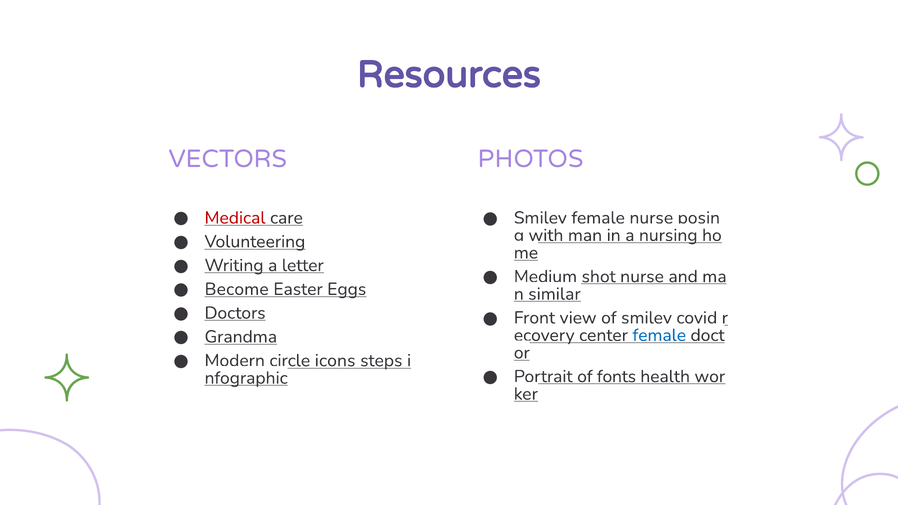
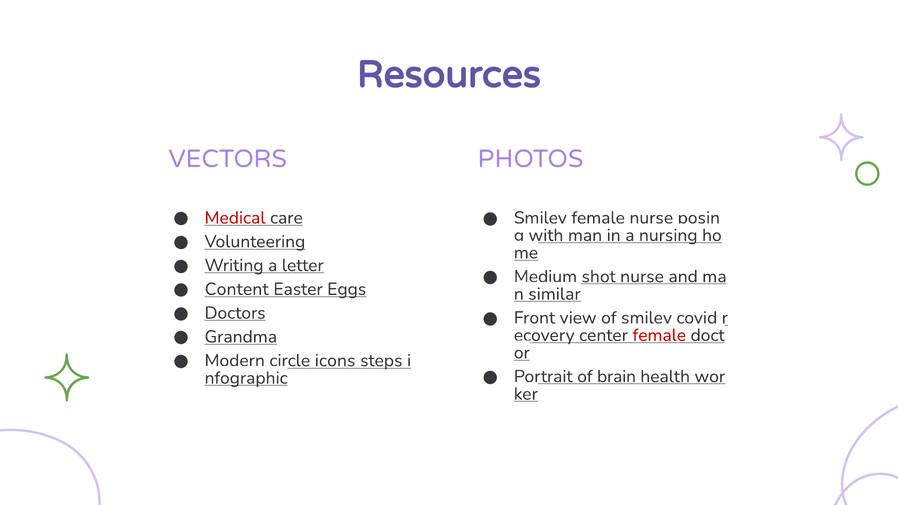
Become: Become -> Content (237, 289)
female colour: blue -> red (659, 335)
fonts: fonts -> brain (616, 377)
